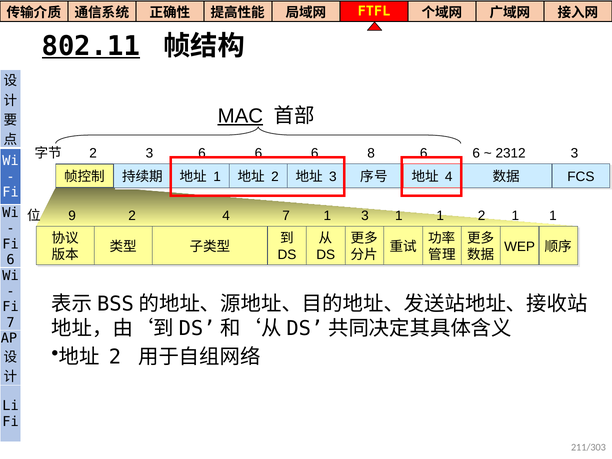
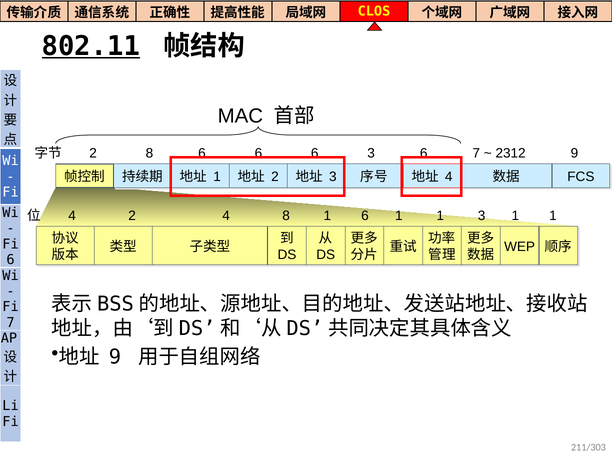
FTFL: FTFL -> CLOS (374, 11)
MAC underline: present -> none (240, 116)
2 3: 3 -> 8 (149, 153)
8: 8 -> 3 (371, 153)
6: 6 -> 7 (476, 153)
2312 3: 3 -> 9 (574, 153)
9: 9 -> 4 (72, 216)
4 7: 7 -> 8 (286, 216)
1 3: 3 -> 6 (365, 216)
1 2: 2 -> 3 (482, 216)
2: 2 -> 9 (115, 357)
